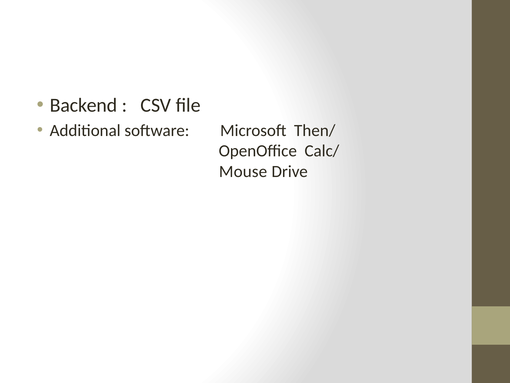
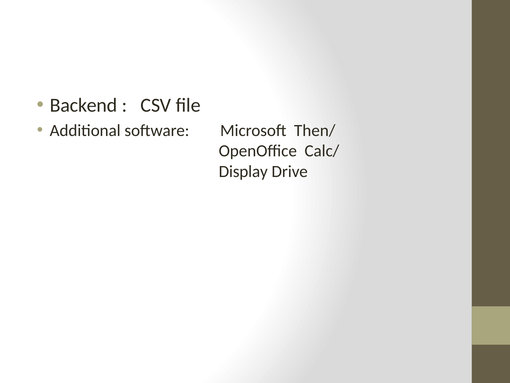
Mouse: Mouse -> Display (243, 171)
